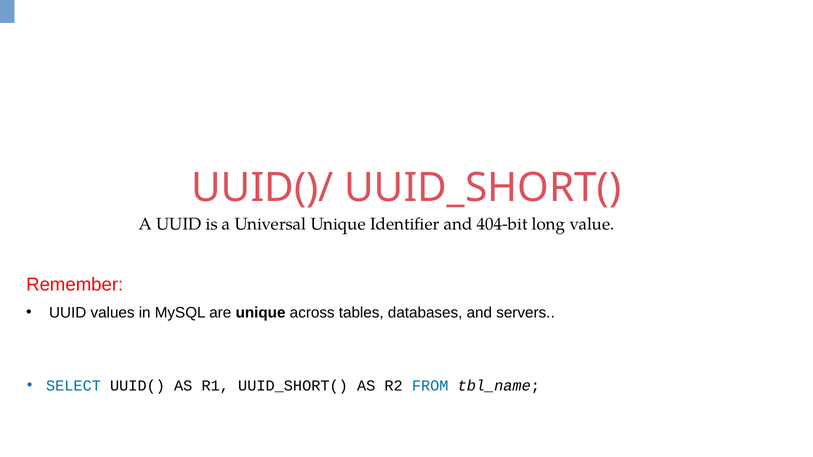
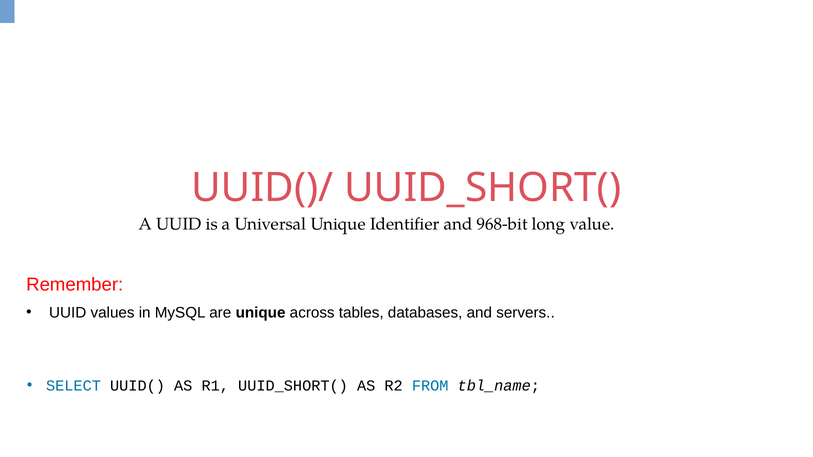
404-bit: 404-bit -> 968-bit (502, 224)
